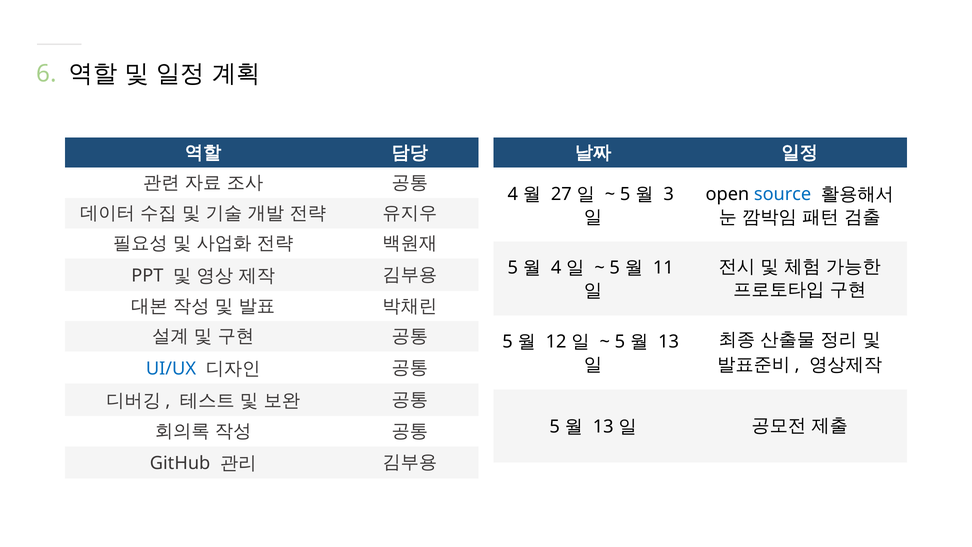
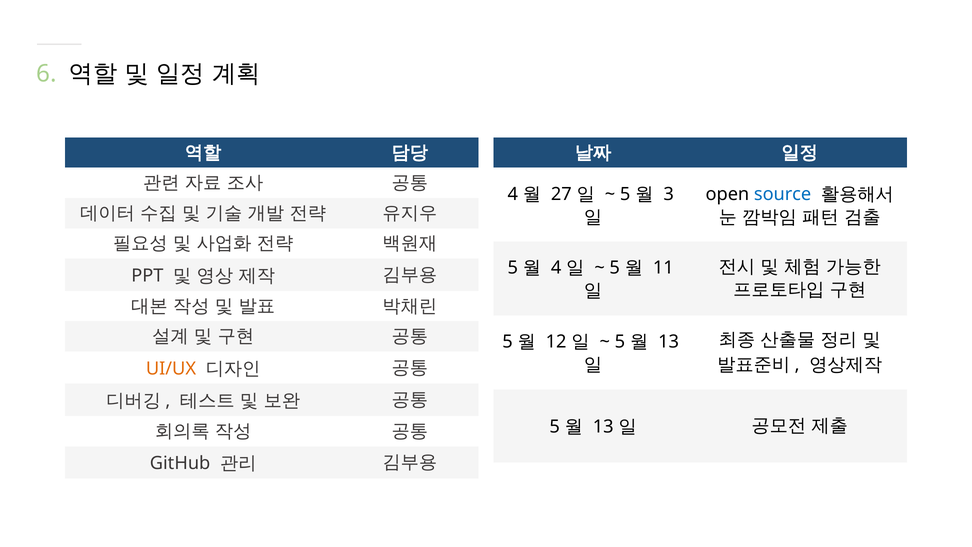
UI/UX colour: blue -> orange (171, 368)
